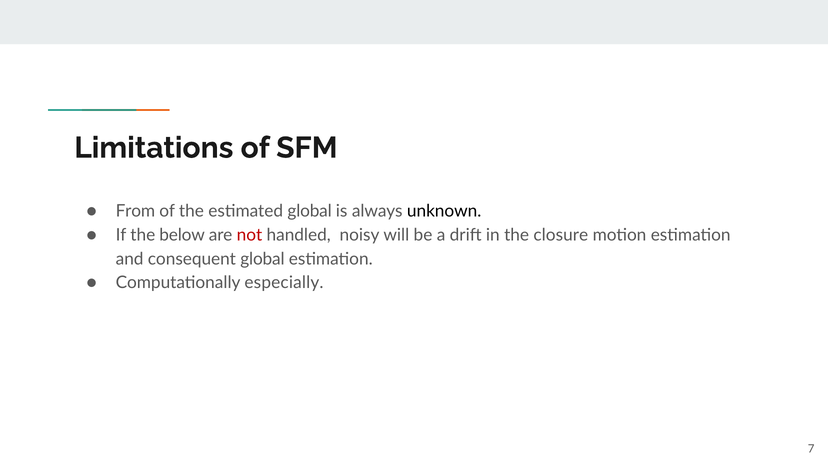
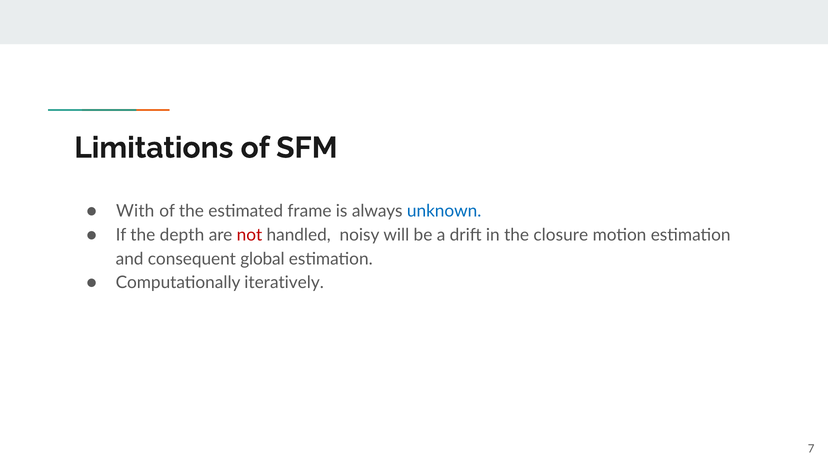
From: From -> With (135, 211)
estimated global: global -> frame (310, 211)
unknown colour: black -> blue (444, 211)
below: below -> depth (182, 235)
especially: especially -> iteratively (284, 283)
